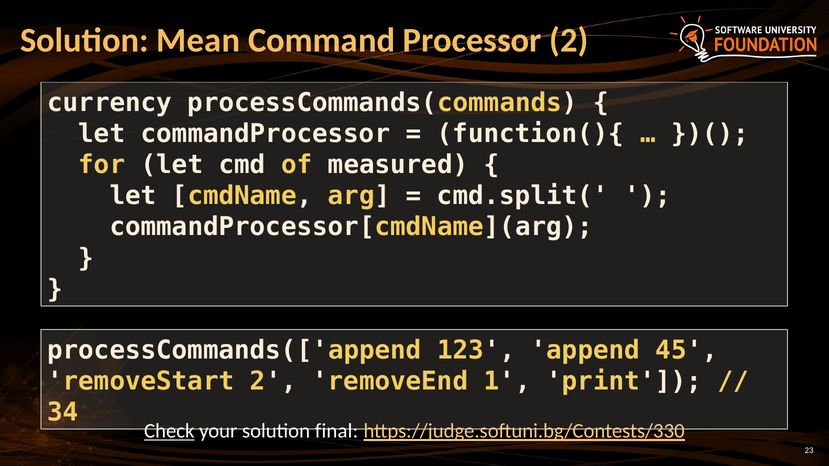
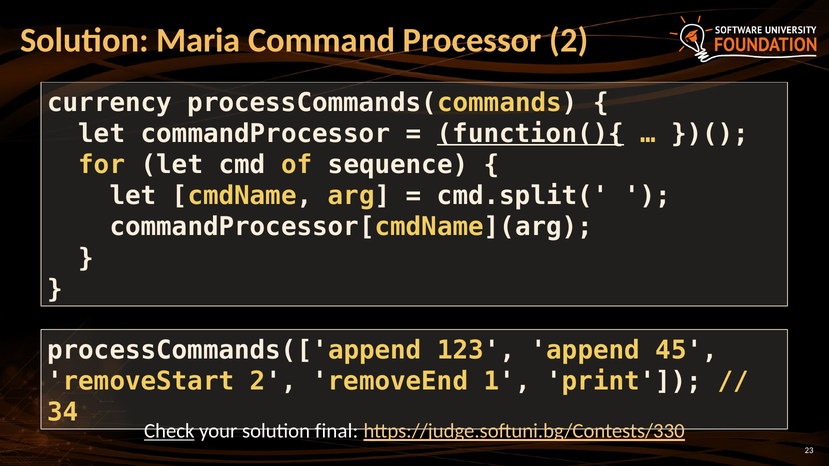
Mean: Mean -> Maria (198, 40)
function(){ underline: none -> present (530, 134)
measured: measured -> sequence (398, 165)
